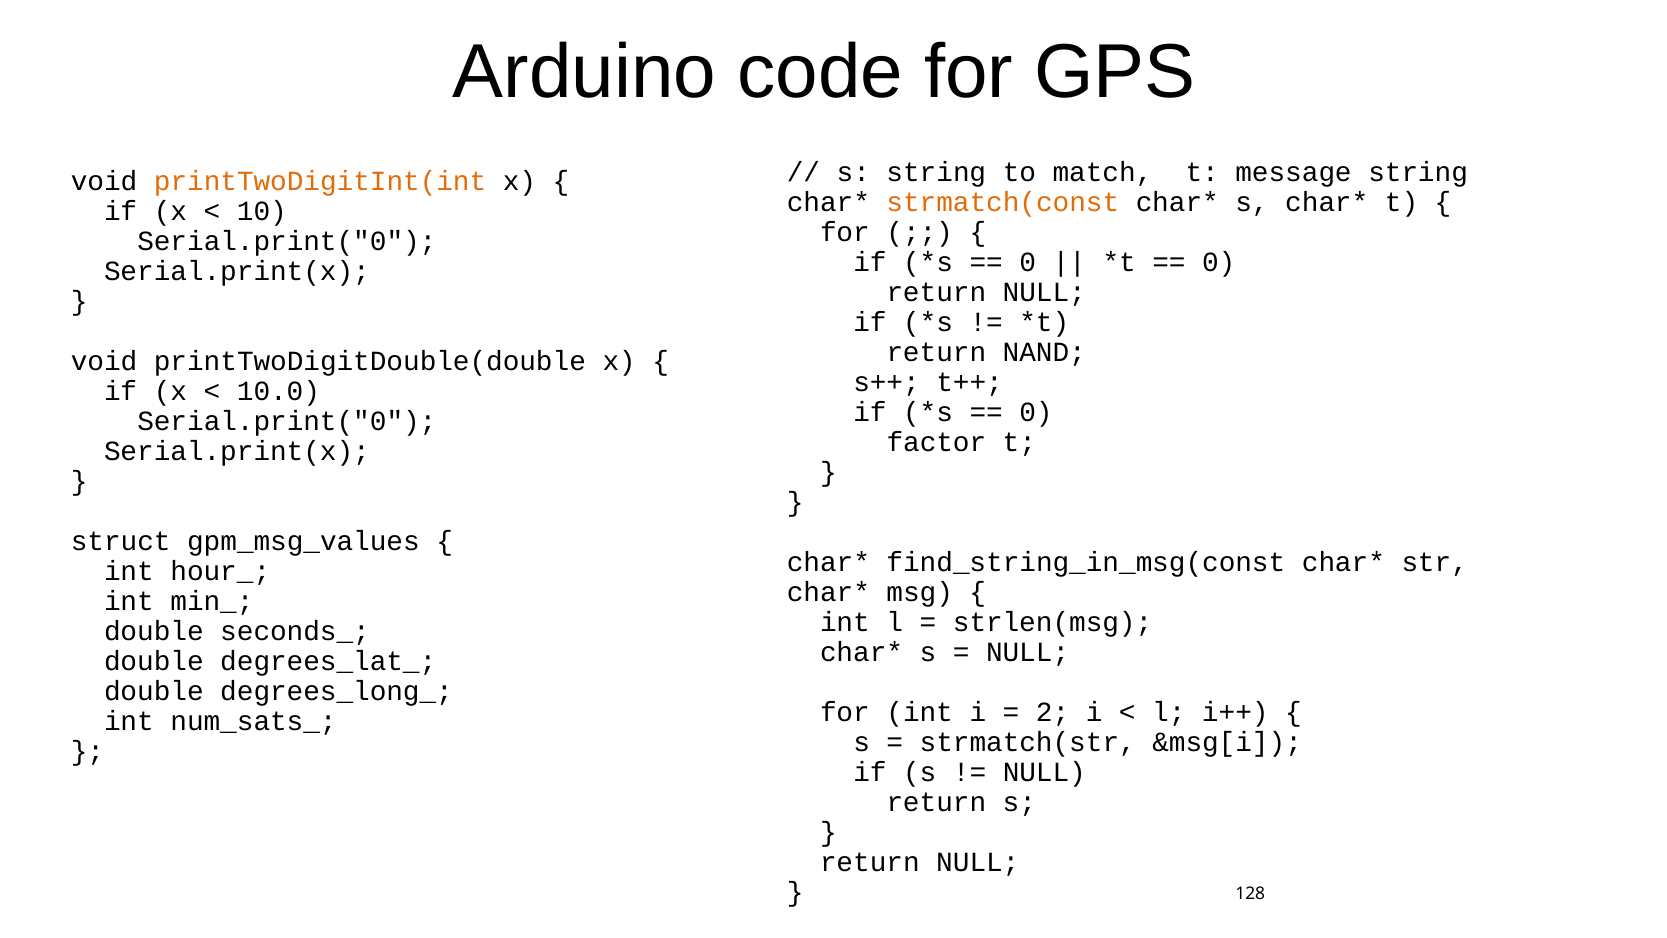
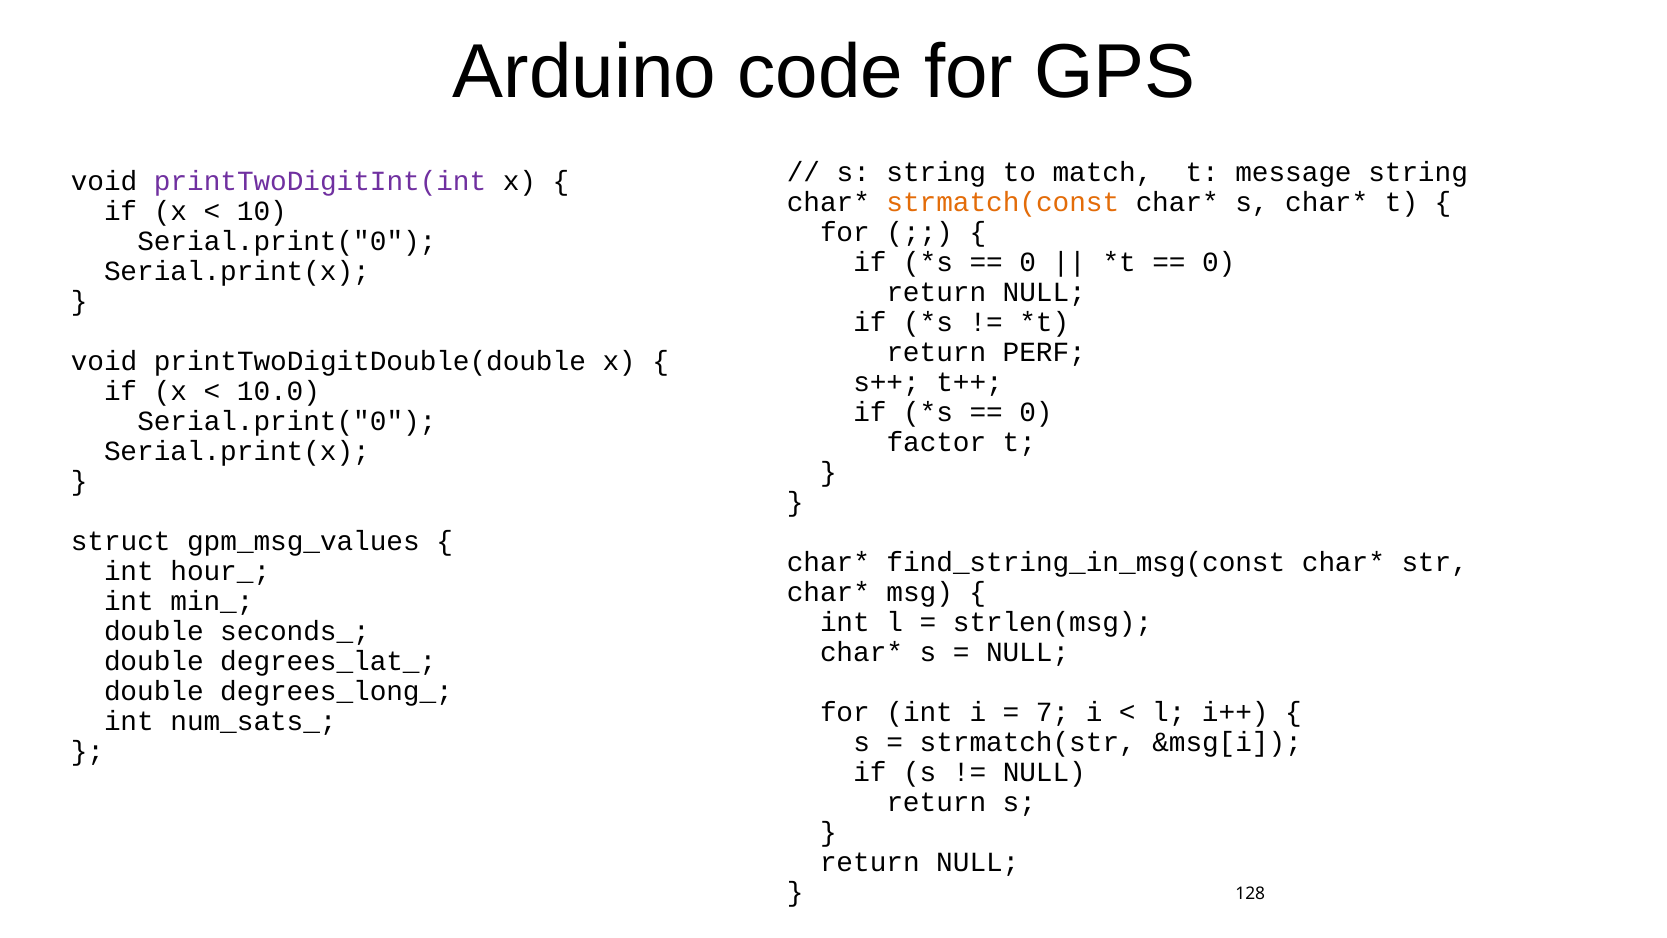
printTwoDigitInt(int colour: orange -> purple (320, 182)
NAND: NAND -> PERF (1044, 352)
2: 2 -> 7 (1053, 712)
